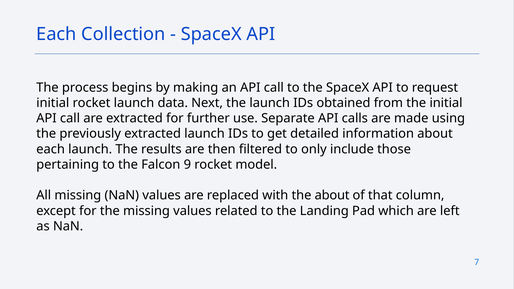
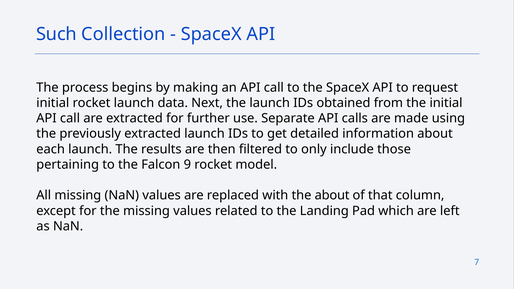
Each: Each -> Such (56, 34)
